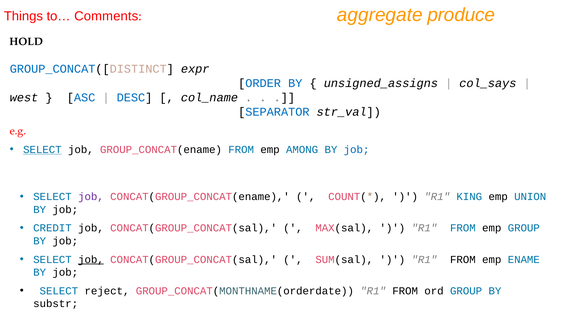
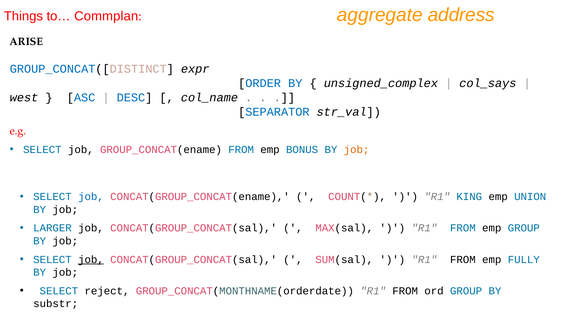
produce: produce -> address (461, 15)
Comments: Comments -> Commplan (106, 16)
HOLD: HOLD -> ARISE (26, 42)
unsigned_assigns: unsigned_assigns -> unsigned_complex (381, 83)
SELECT underline: present -> none (42, 149)
AMONG: AMONG -> BONUS (302, 149)
job colour: blue -> orange (357, 149)
job colour: purple -> blue (91, 196)
CREDIT: CREDIT -> LARGER (52, 228)
ENAME: ENAME -> FULLY (524, 259)
